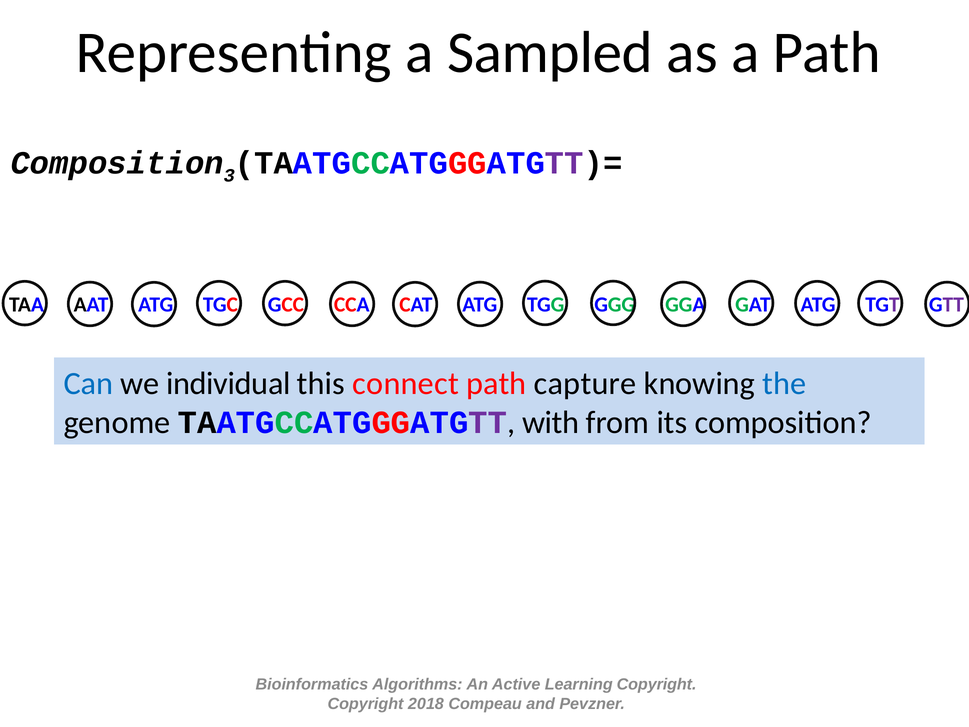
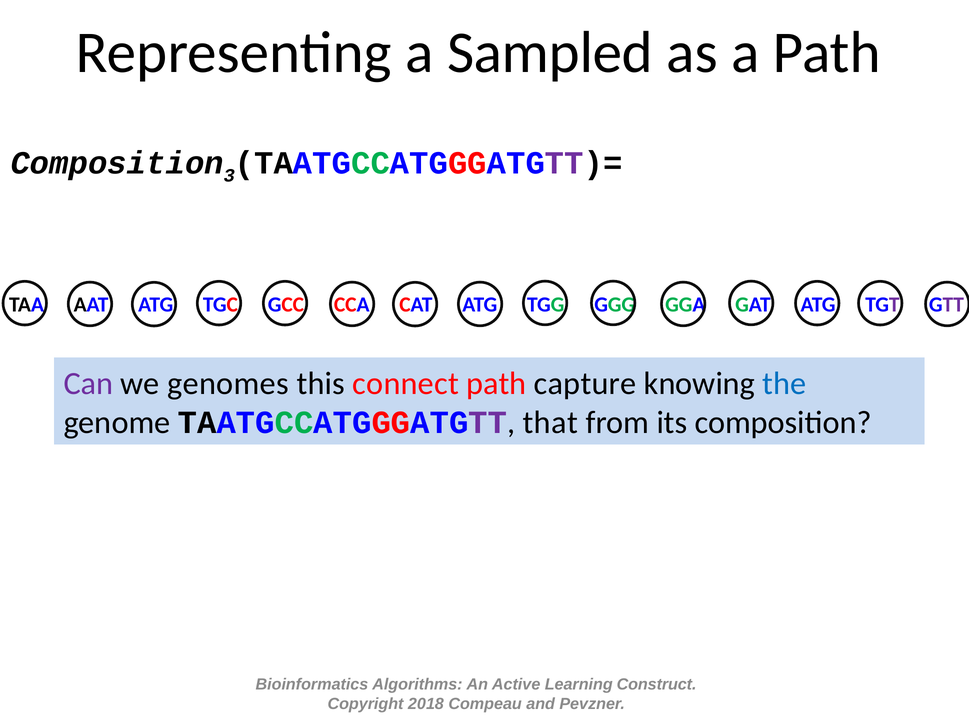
Can colour: blue -> purple (88, 384)
individual: individual -> genomes (228, 384)
with: with -> that (550, 422)
Learning Copyright: Copyright -> Construct (657, 684)
